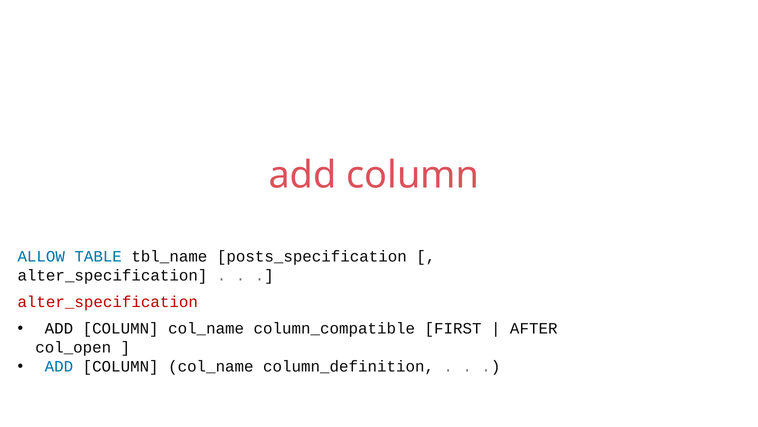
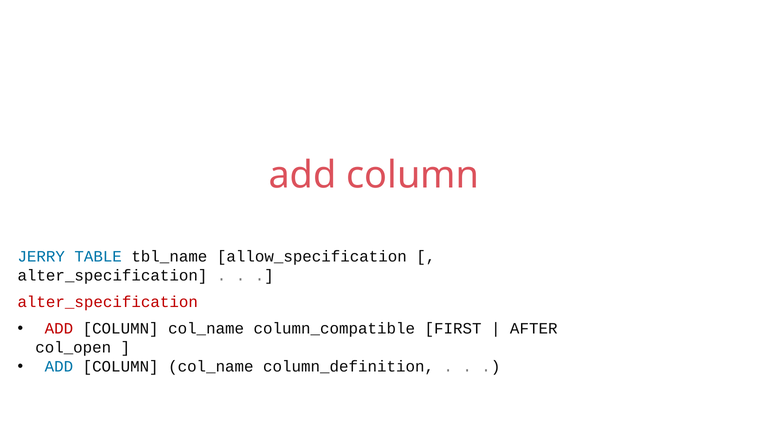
ALLOW: ALLOW -> JERRY (41, 256)
posts_specification: posts_specification -> allow_specification (312, 256)
ADD colour: black -> red (59, 328)
